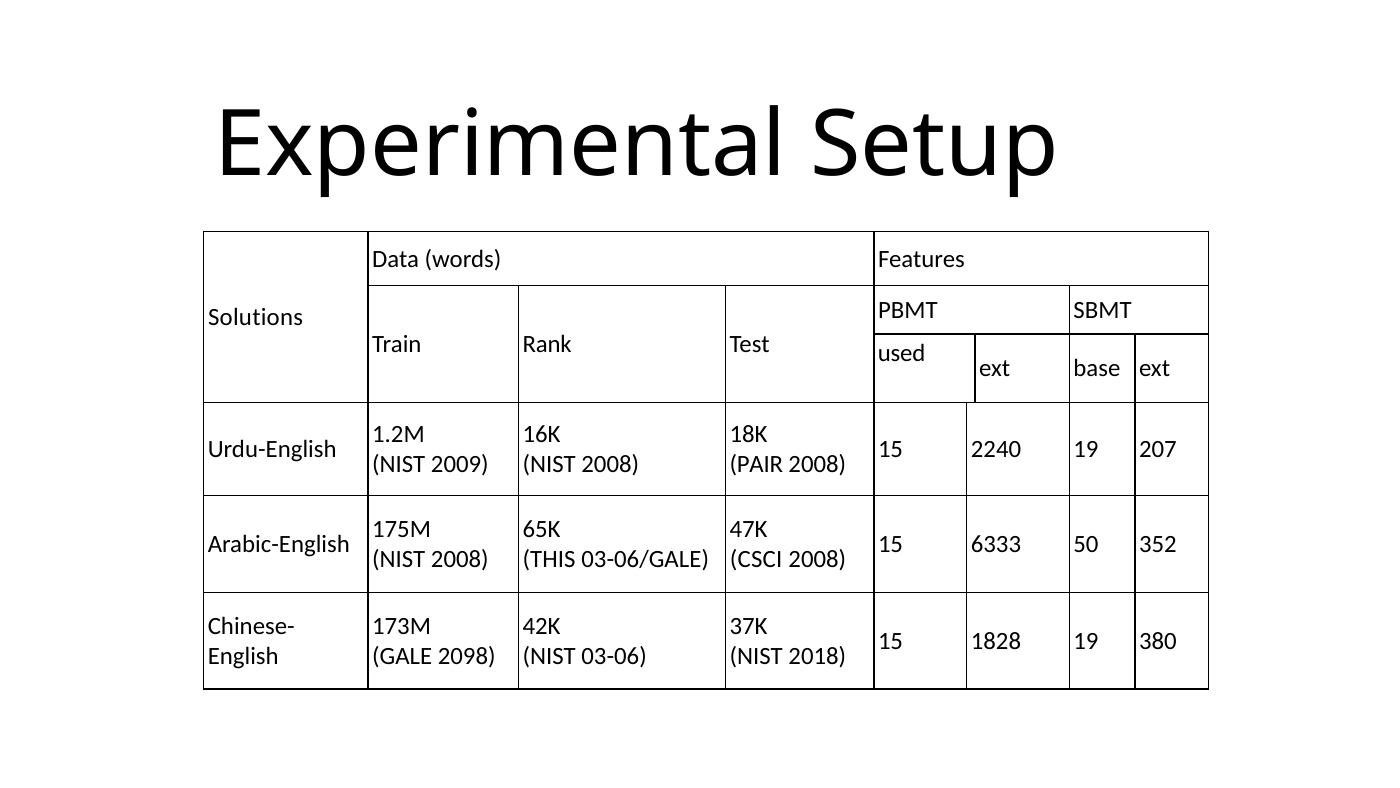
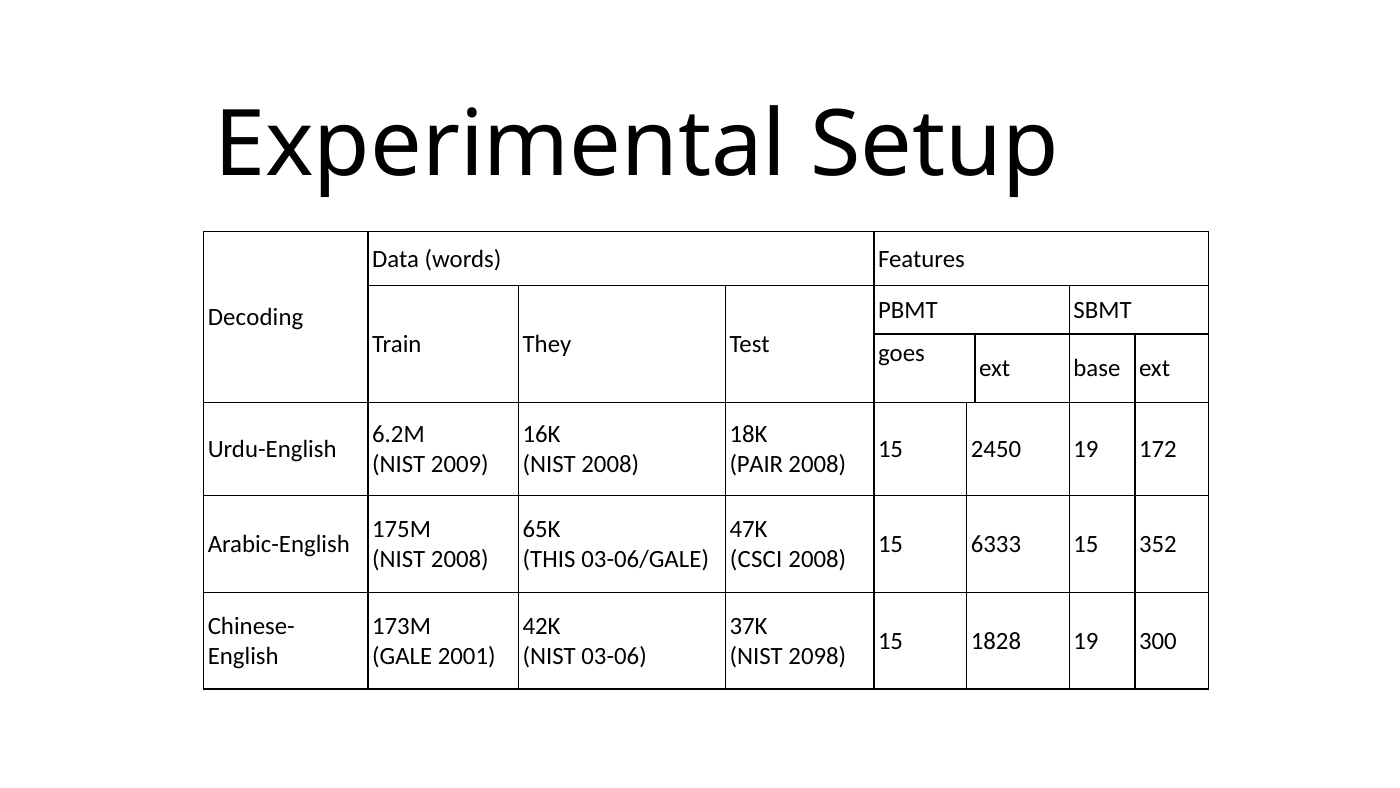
Solutions: Solutions -> Decoding (256, 317)
Rank: Rank -> They (547, 344)
used: used -> goes (901, 353)
1.2M: 1.2M -> 6.2M (398, 434)
2240: 2240 -> 2450 (996, 449)
207: 207 -> 172 (1158, 449)
6333 50: 50 -> 15 (1086, 544)
380: 380 -> 300 (1158, 641)
2098: 2098 -> 2001 (467, 656)
2018: 2018 -> 2098 (817, 656)
